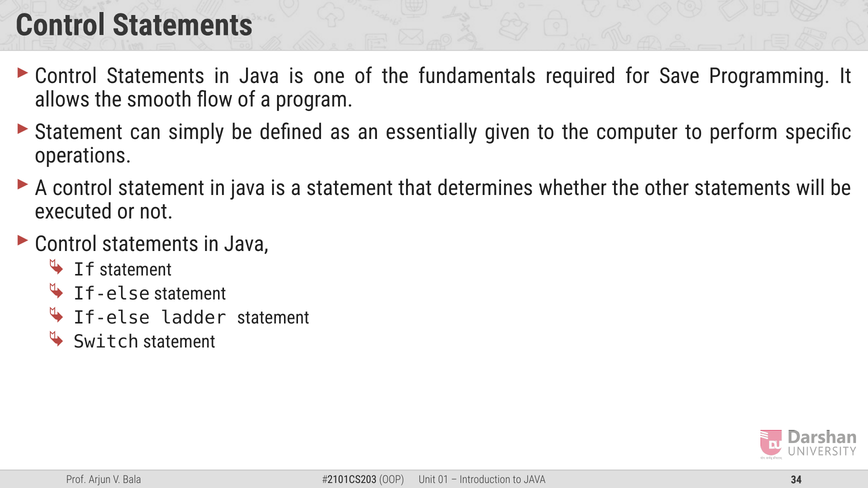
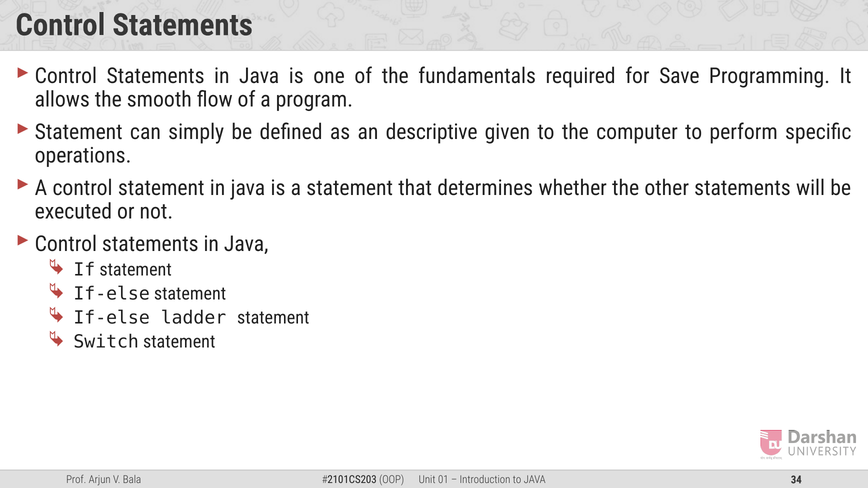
essentially: essentially -> descriptive (432, 132)
